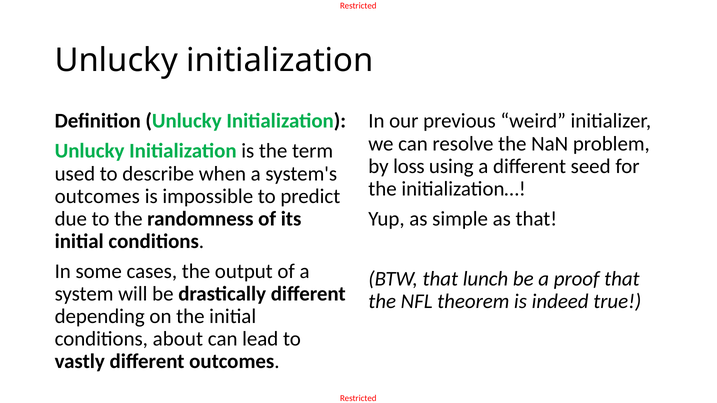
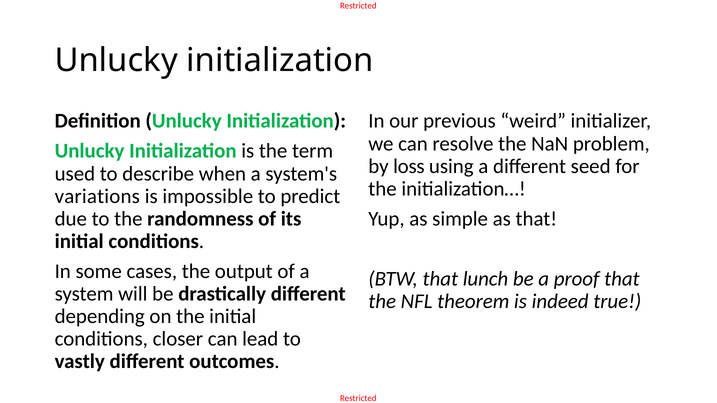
outcomes: outcomes -> variations (97, 196)
about: about -> closer (178, 339)
